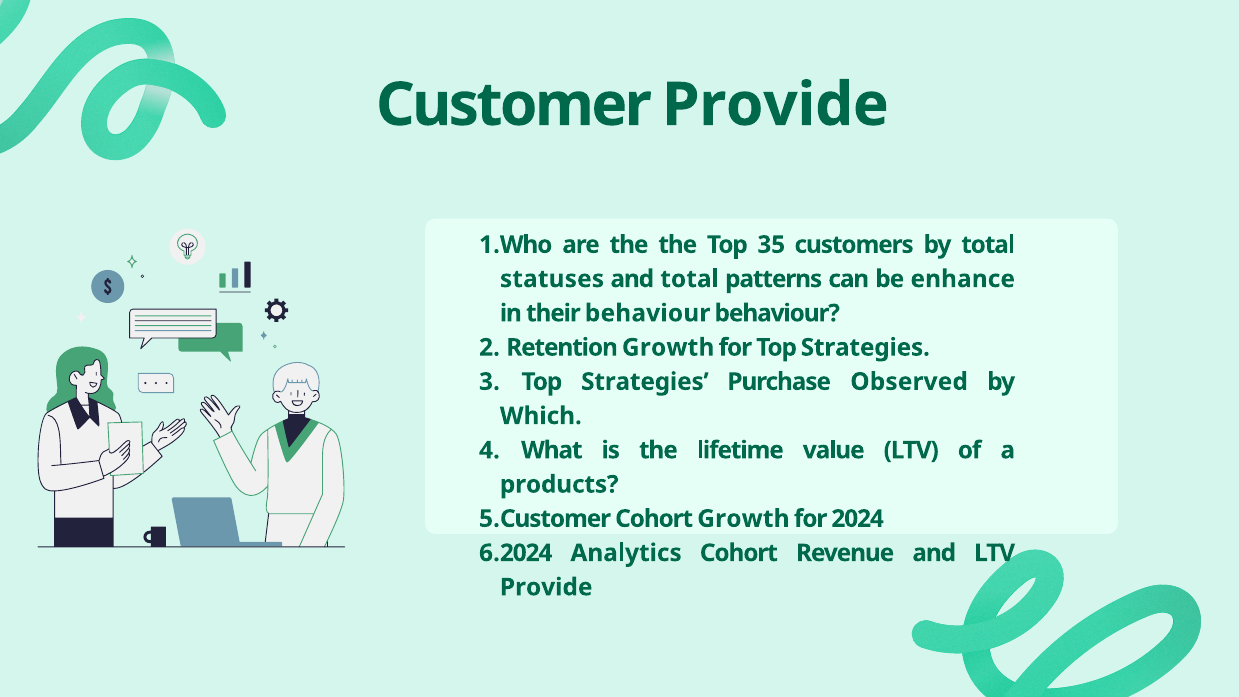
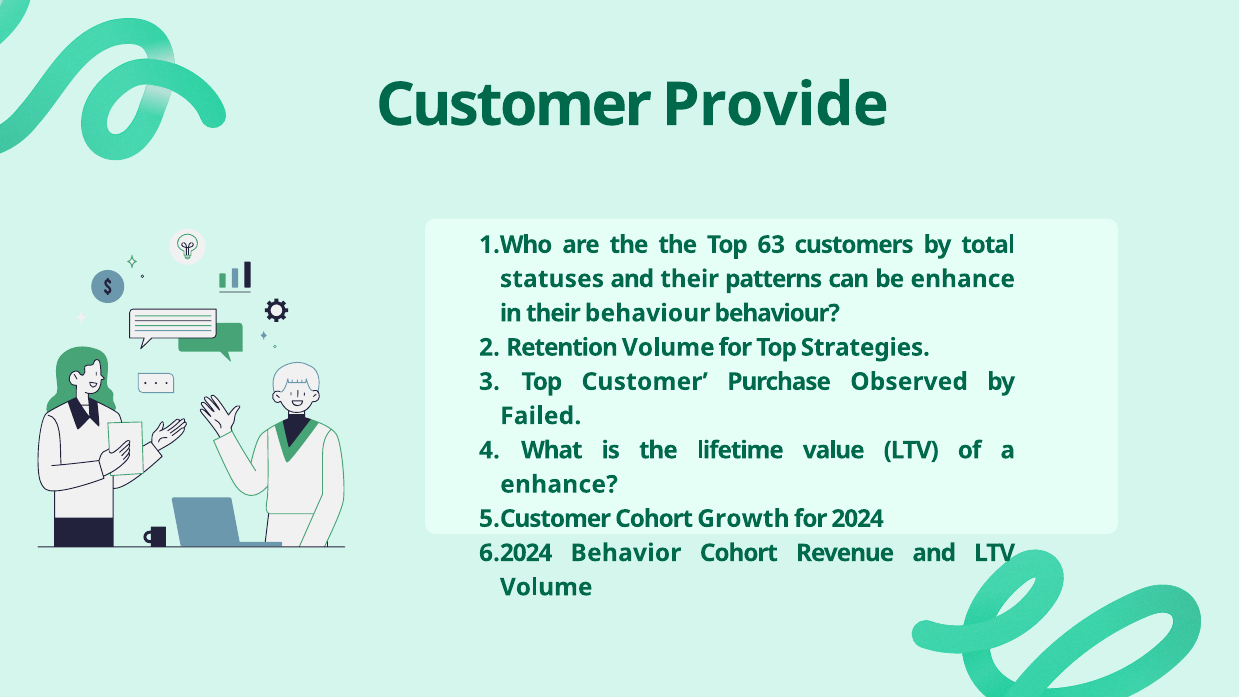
35: 35 -> 63 (771, 245)
and total: total -> their (690, 279)
Retention Growth: Growth -> Volume (668, 347)
Strategies: Strategies -> Customer (645, 382)
Which: Which -> Failed (541, 416)
products: products -> enhance (559, 484)
Analytics: Analytics -> Behavior (626, 553)
Provide: Provide -> Volume (546, 587)
